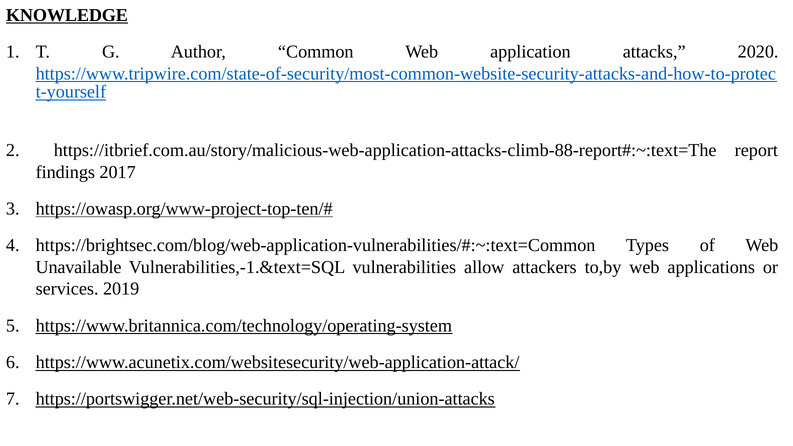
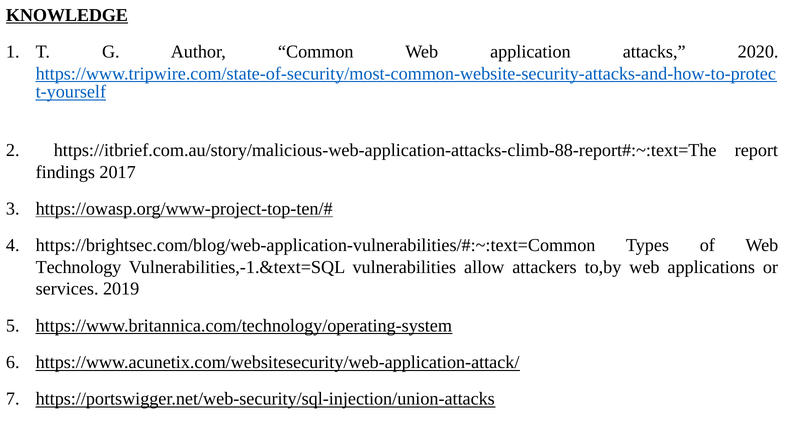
Unavailable: Unavailable -> Technology (79, 267)
